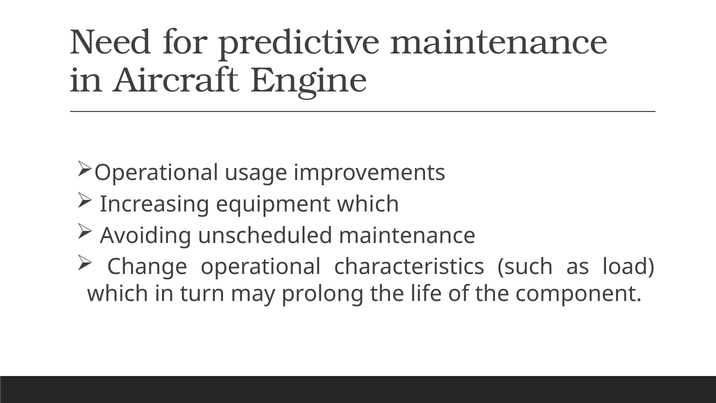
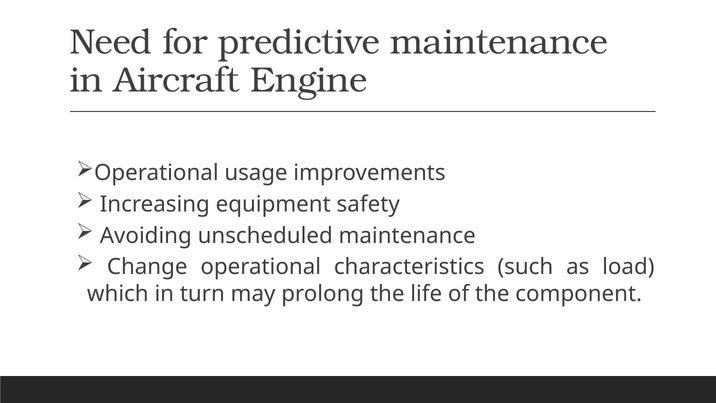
equipment which: which -> safety (368, 204)
